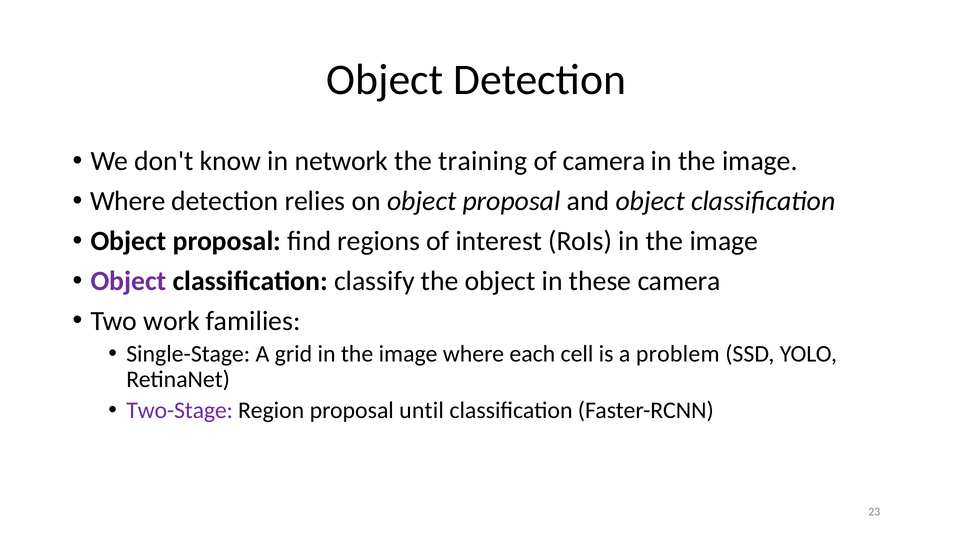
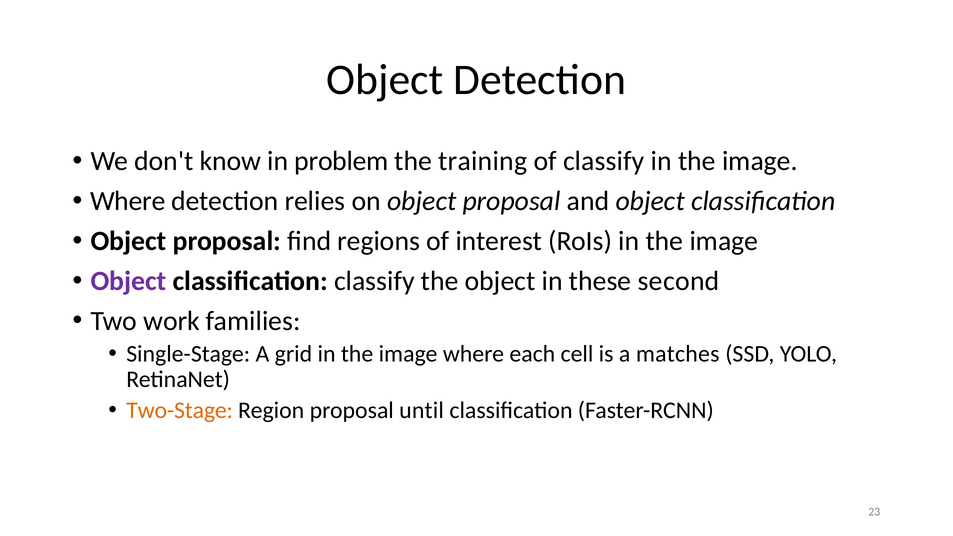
network: network -> problem (341, 161)
of camera: camera -> classify (604, 161)
these camera: camera -> second (679, 281)
problem: problem -> matches (678, 354)
Two-Stage colour: purple -> orange (180, 410)
